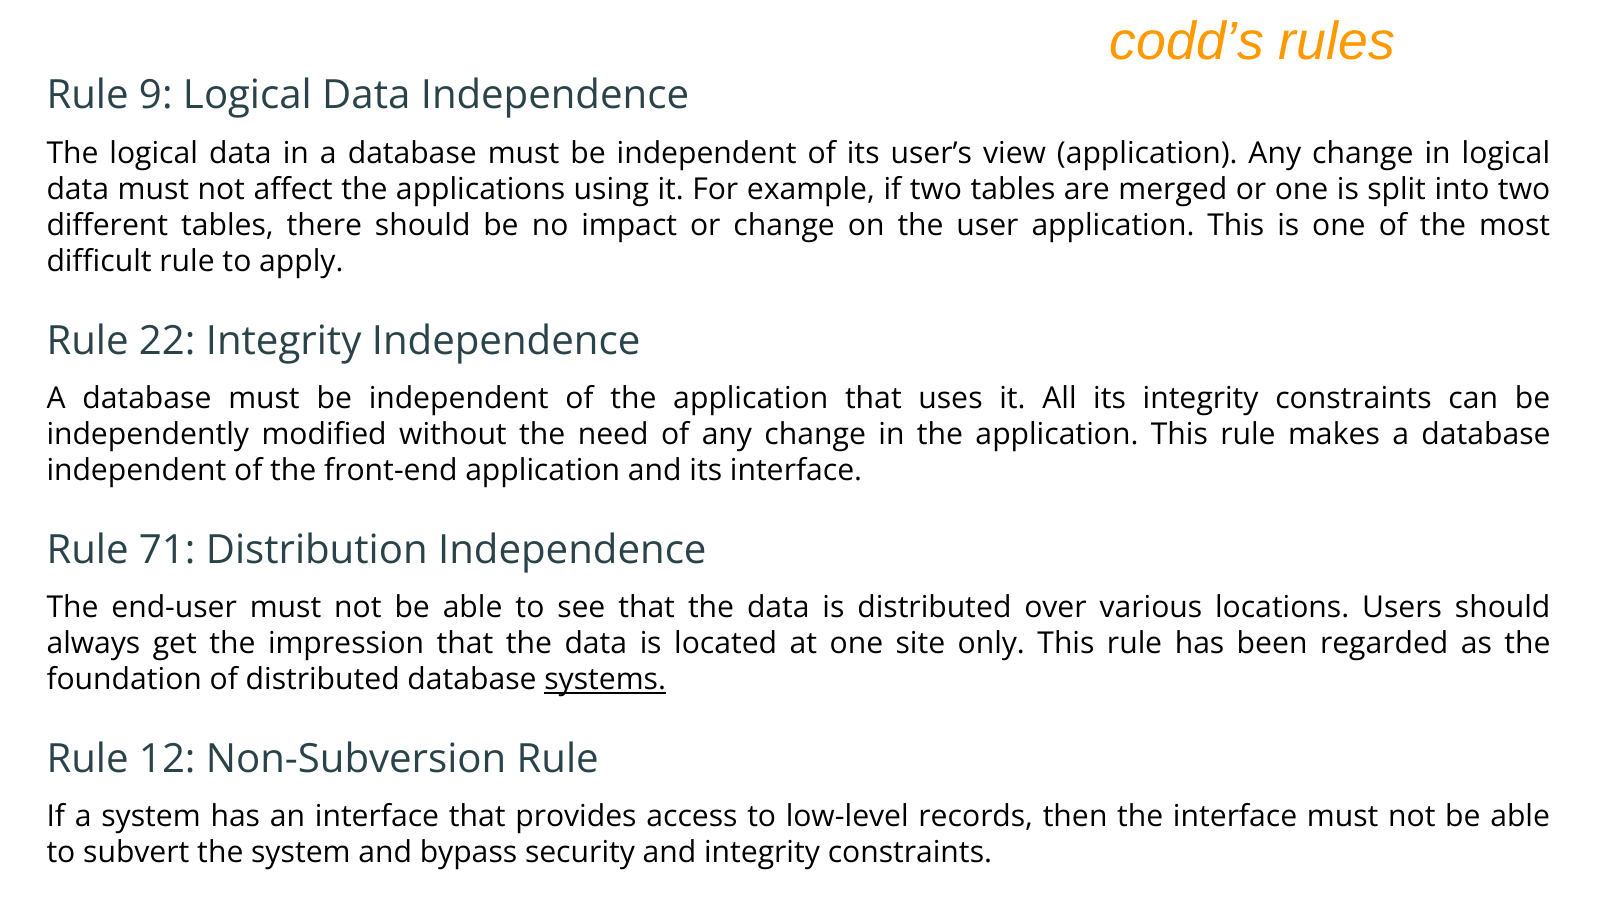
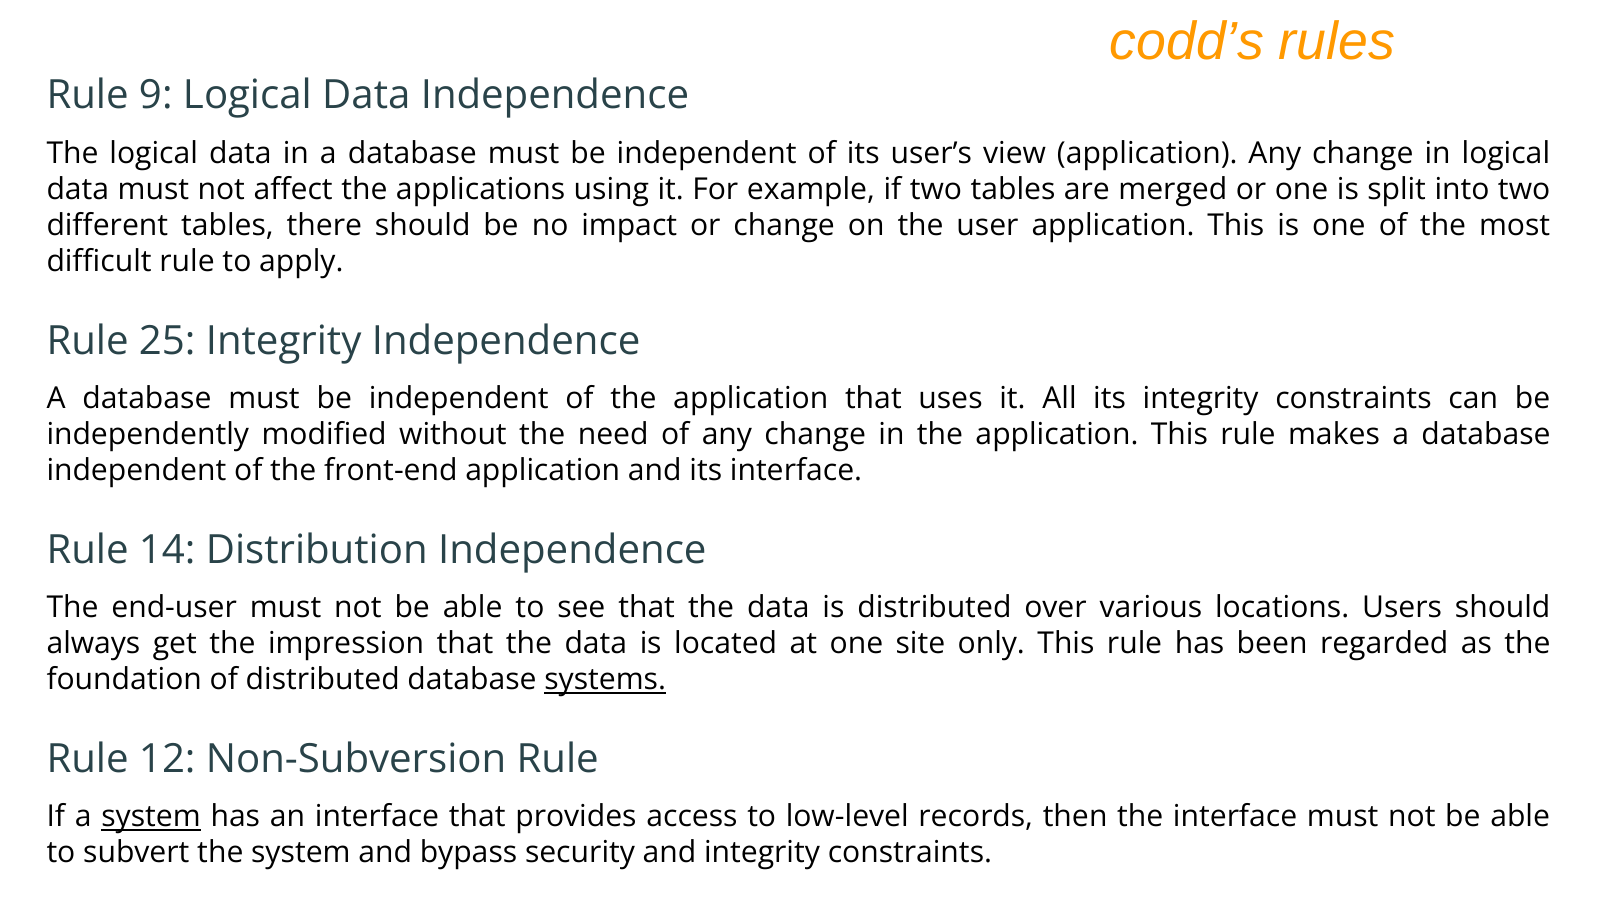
22: 22 -> 25 (167, 341)
71: 71 -> 14 (167, 550)
system underline: none -> present (151, 816)
